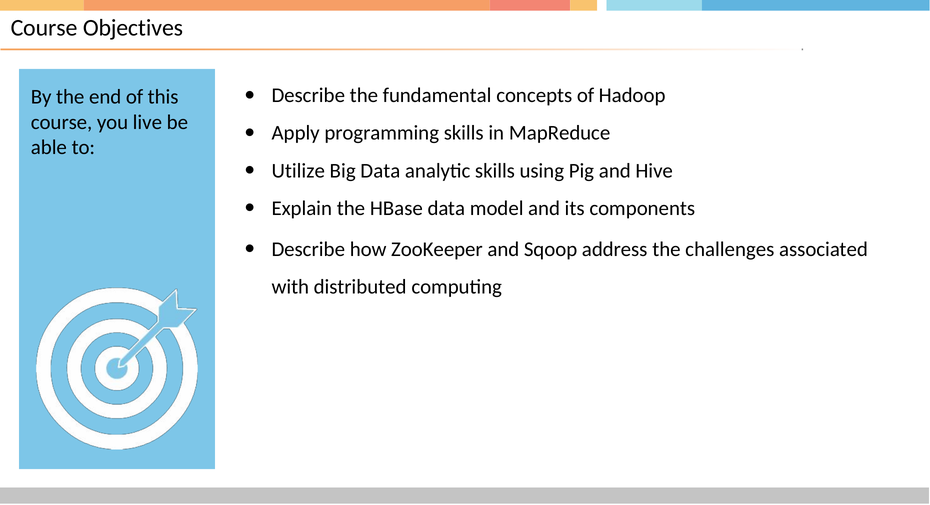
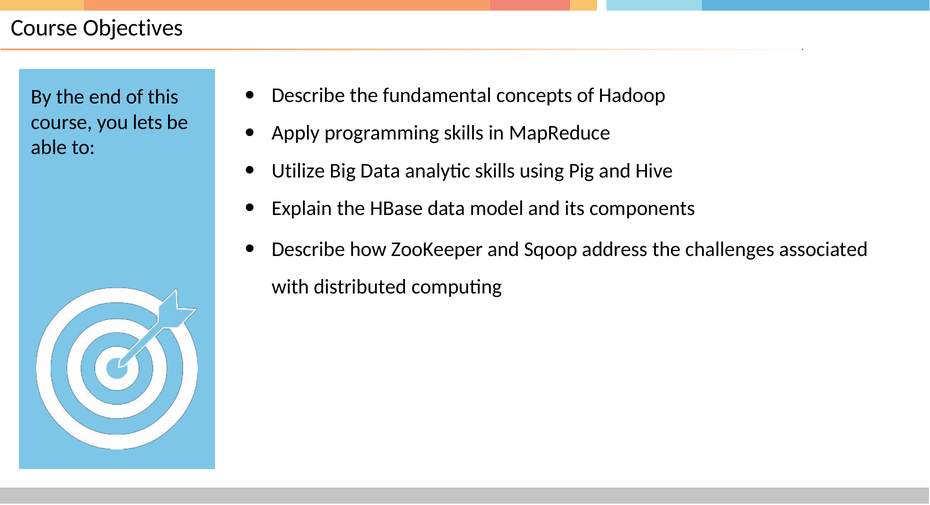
live: live -> lets (147, 122)
